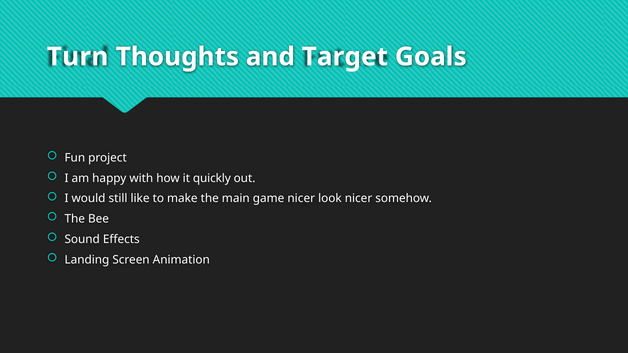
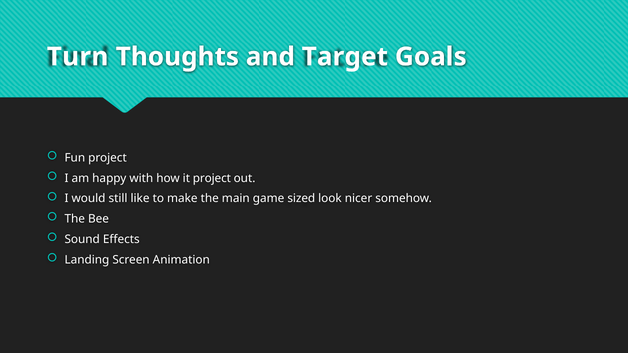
it quickly: quickly -> project (212, 178)
game nicer: nicer -> sized (301, 199)
